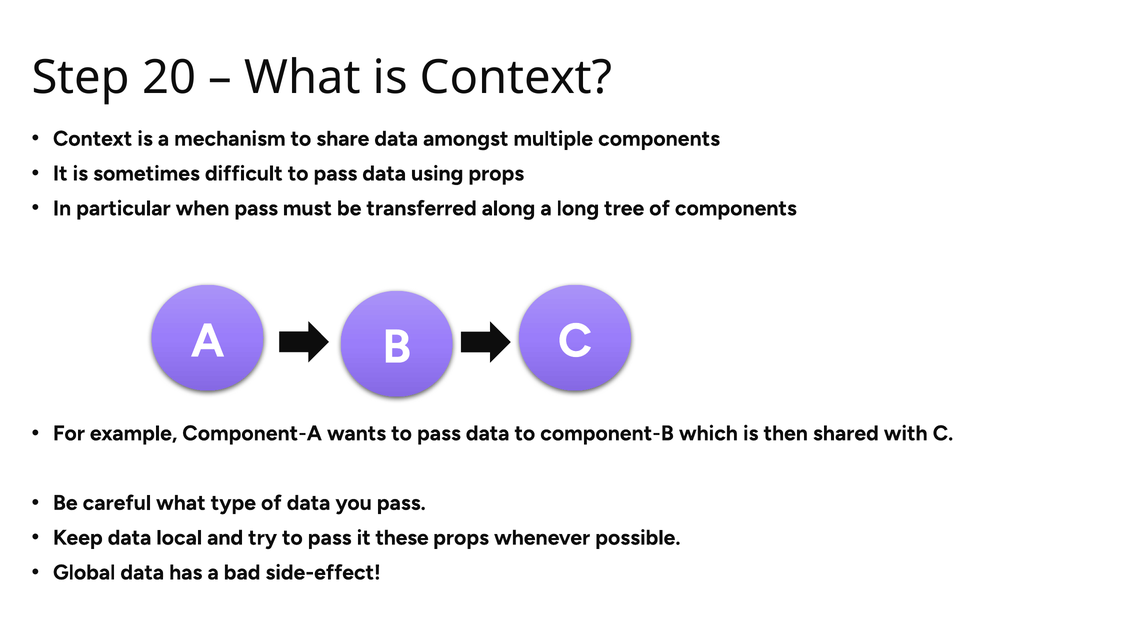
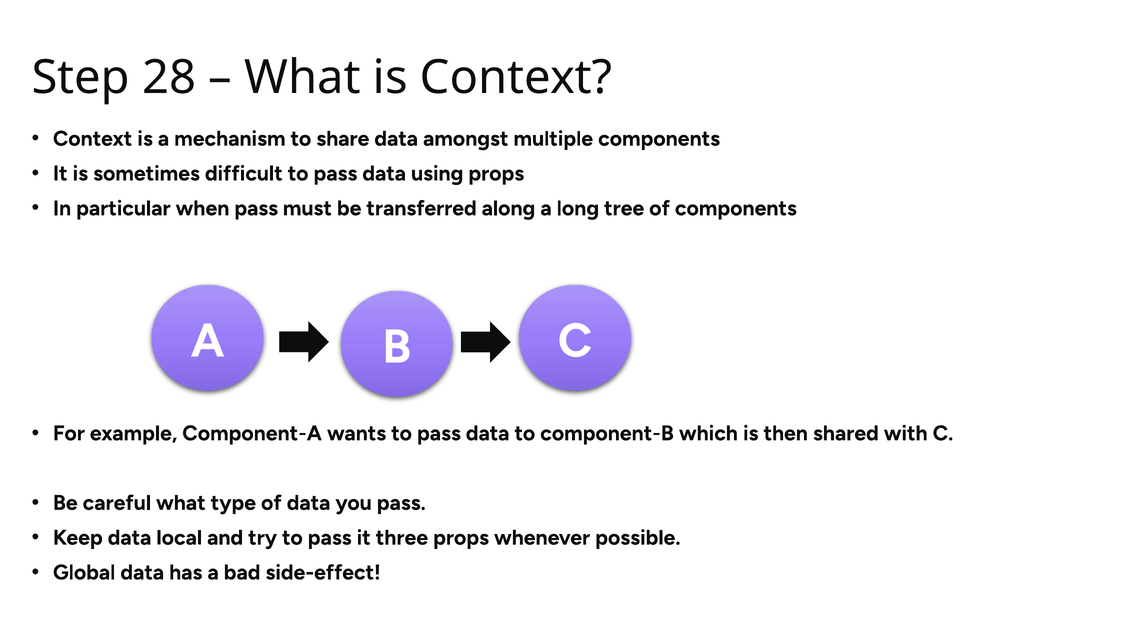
20: 20 -> 28 (169, 77)
these: these -> three (402, 537)
